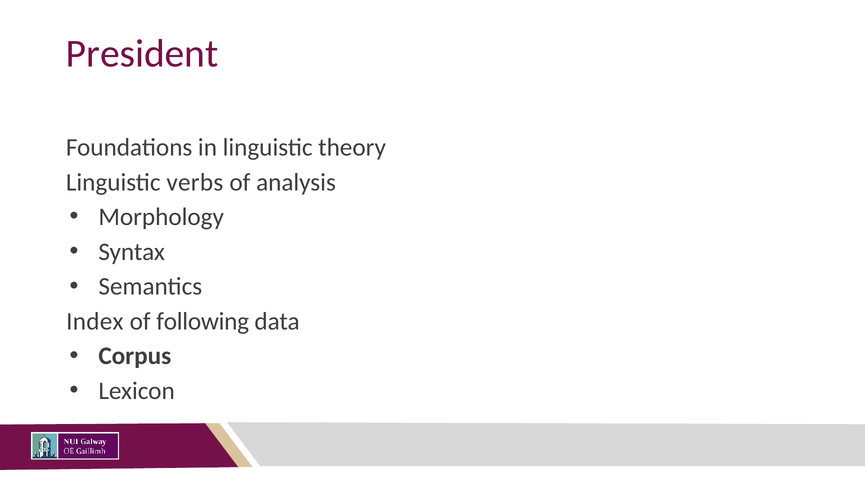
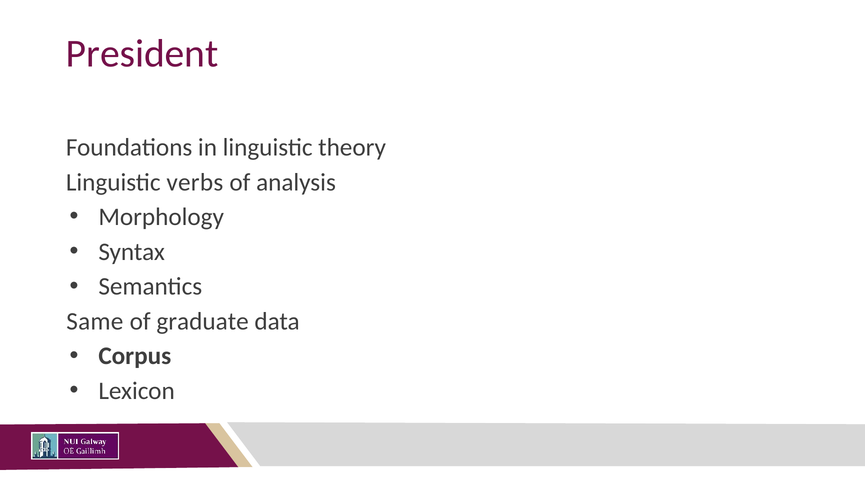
Index: Index -> Same (95, 322)
following: following -> graduate (203, 322)
